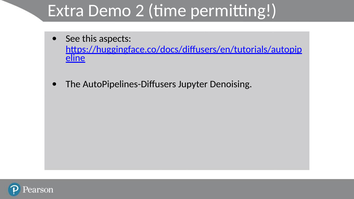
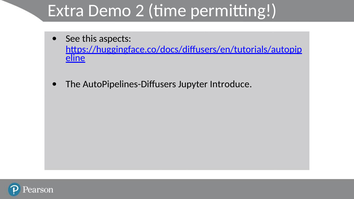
Denoising: Denoising -> Introduce (231, 84)
